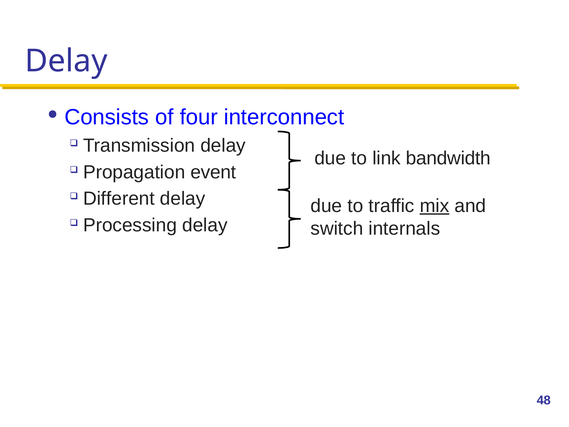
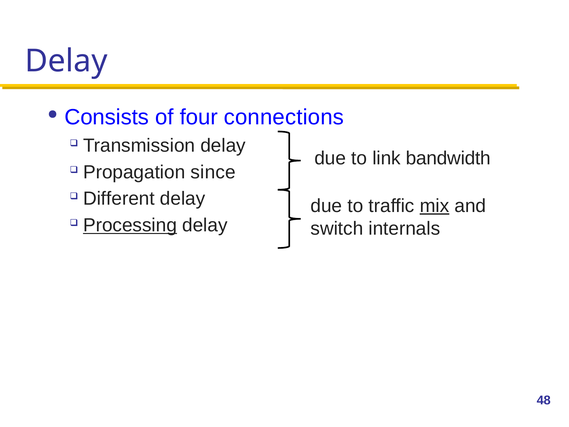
interconnect: interconnect -> connections (284, 117)
event: event -> since (213, 172)
Processing underline: none -> present (130, 225)
